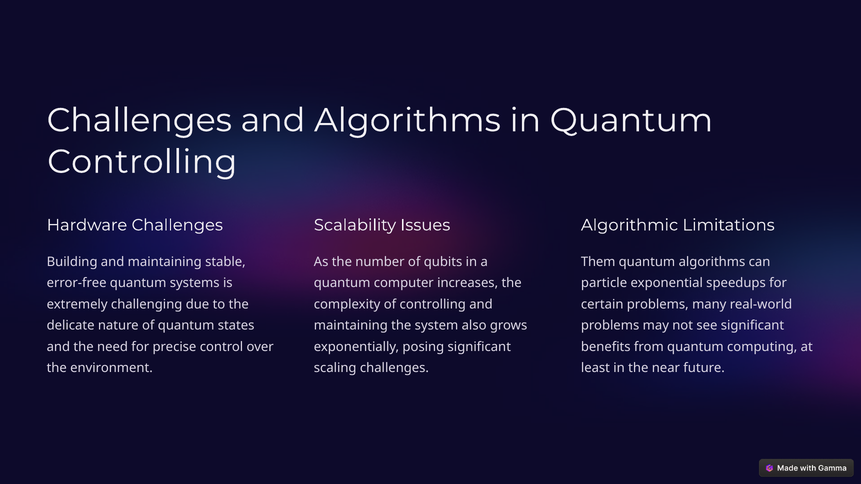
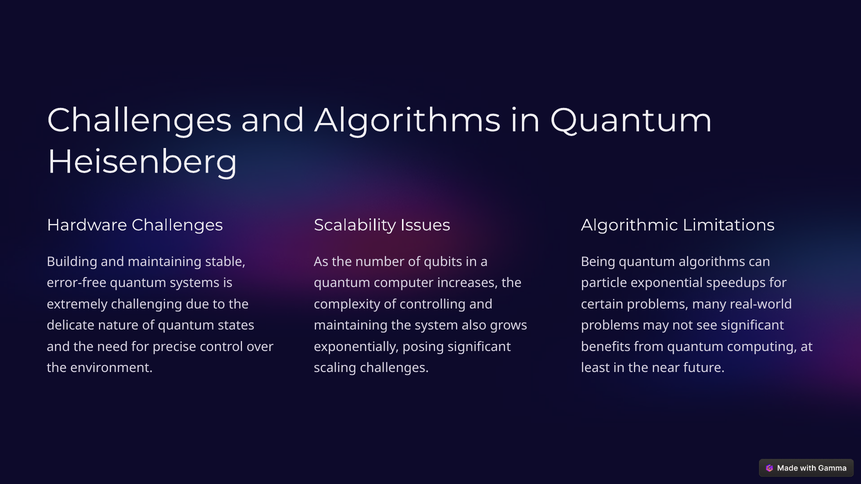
Controlling: Controlling -> Heisenberg (143, 162)
Them: Them -> Being (598, 262)
